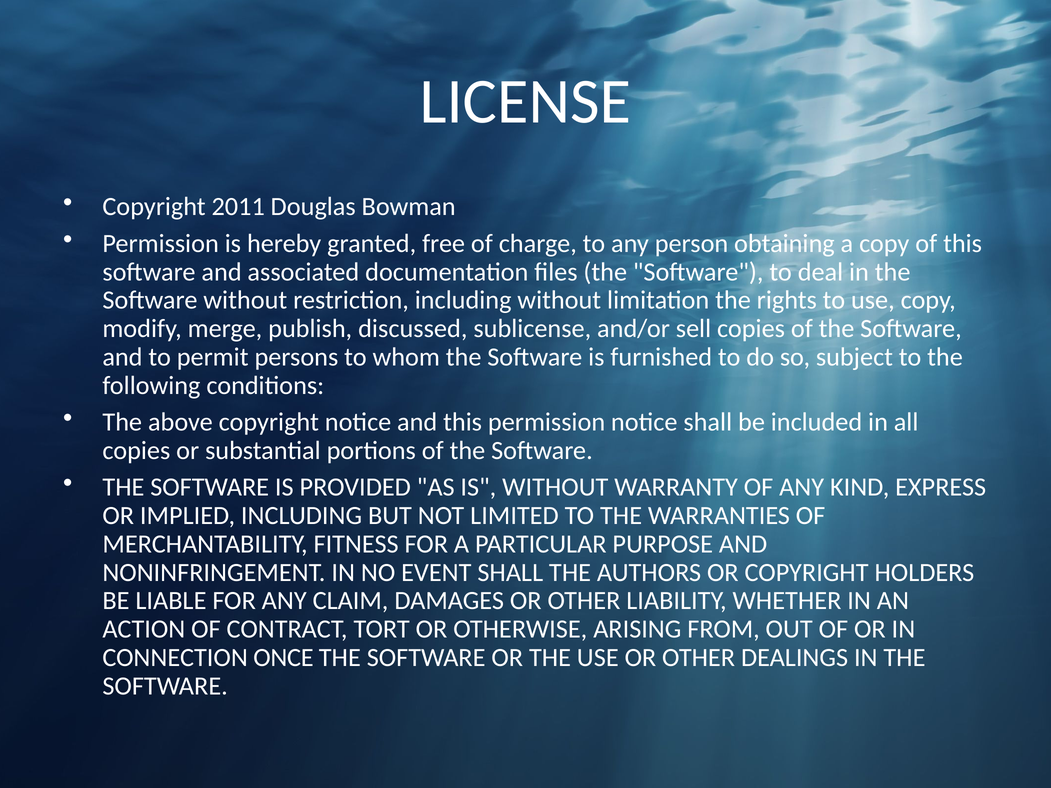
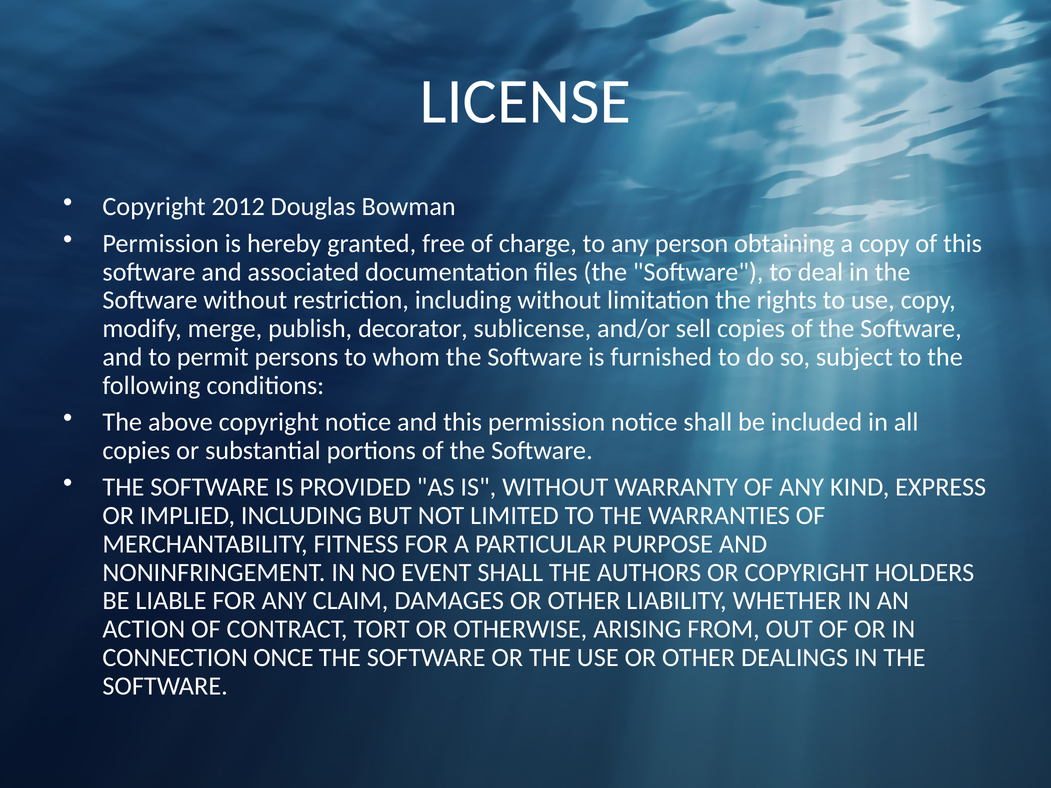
2011: 2011 -> 2012 (238, 207)
discussed: discussed -> decorator (413, 329)
